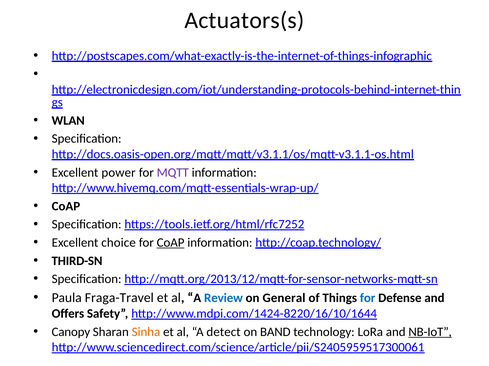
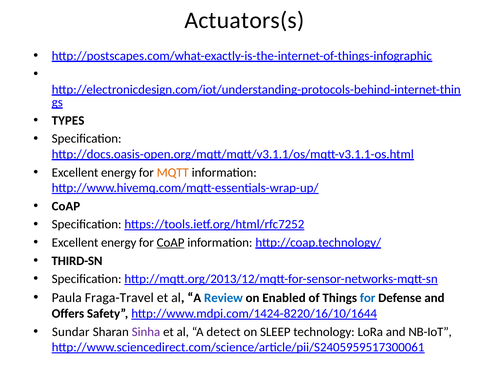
WLAN: WLAN -> TYPES (68, 121)
power: power -> energy (119, 173)
MQTT colour: purple -> orange (173, 173)
choice: choice -> energy (119, 243)
General: General -> Enabled (284, 299)
Canopy: Canopy -> Sundar (71, 333)
Sinha colour: orange -> purple (146, 333)
BAND: BAND -> SLEEP (275, 333)
NB-IoT underline: present -> none (430, 333)
